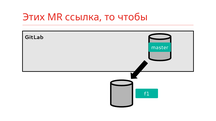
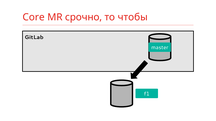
Этих: Этих -> Core (34, 17)
ссылка: ссылка -> срочно (84, 17)
